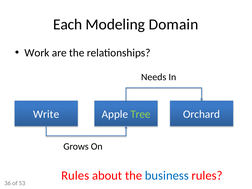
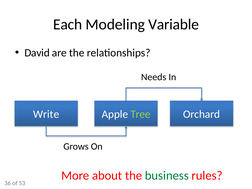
Domain: Domain -> Variable (174, 24)
Work: Work -> David (37, 53)
Rules: Rules -> More (75, 176)
business colour: blue -> green (167, 176)
